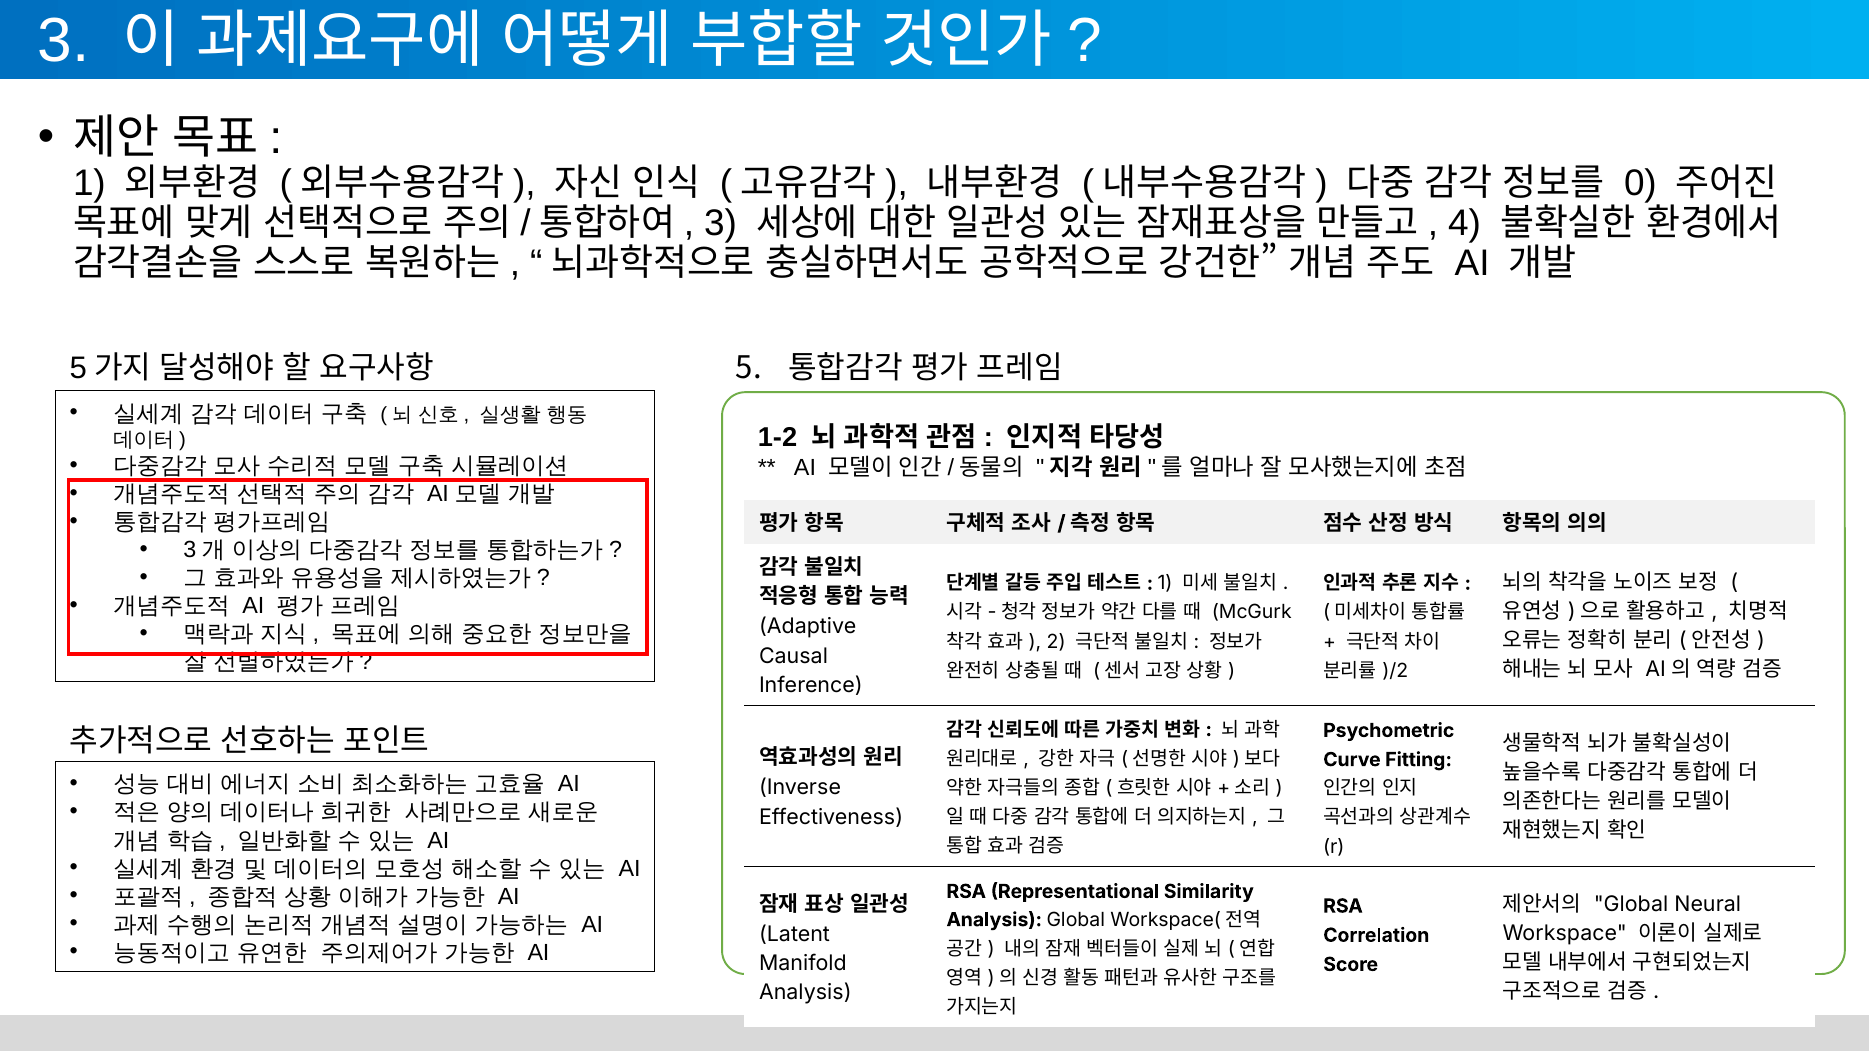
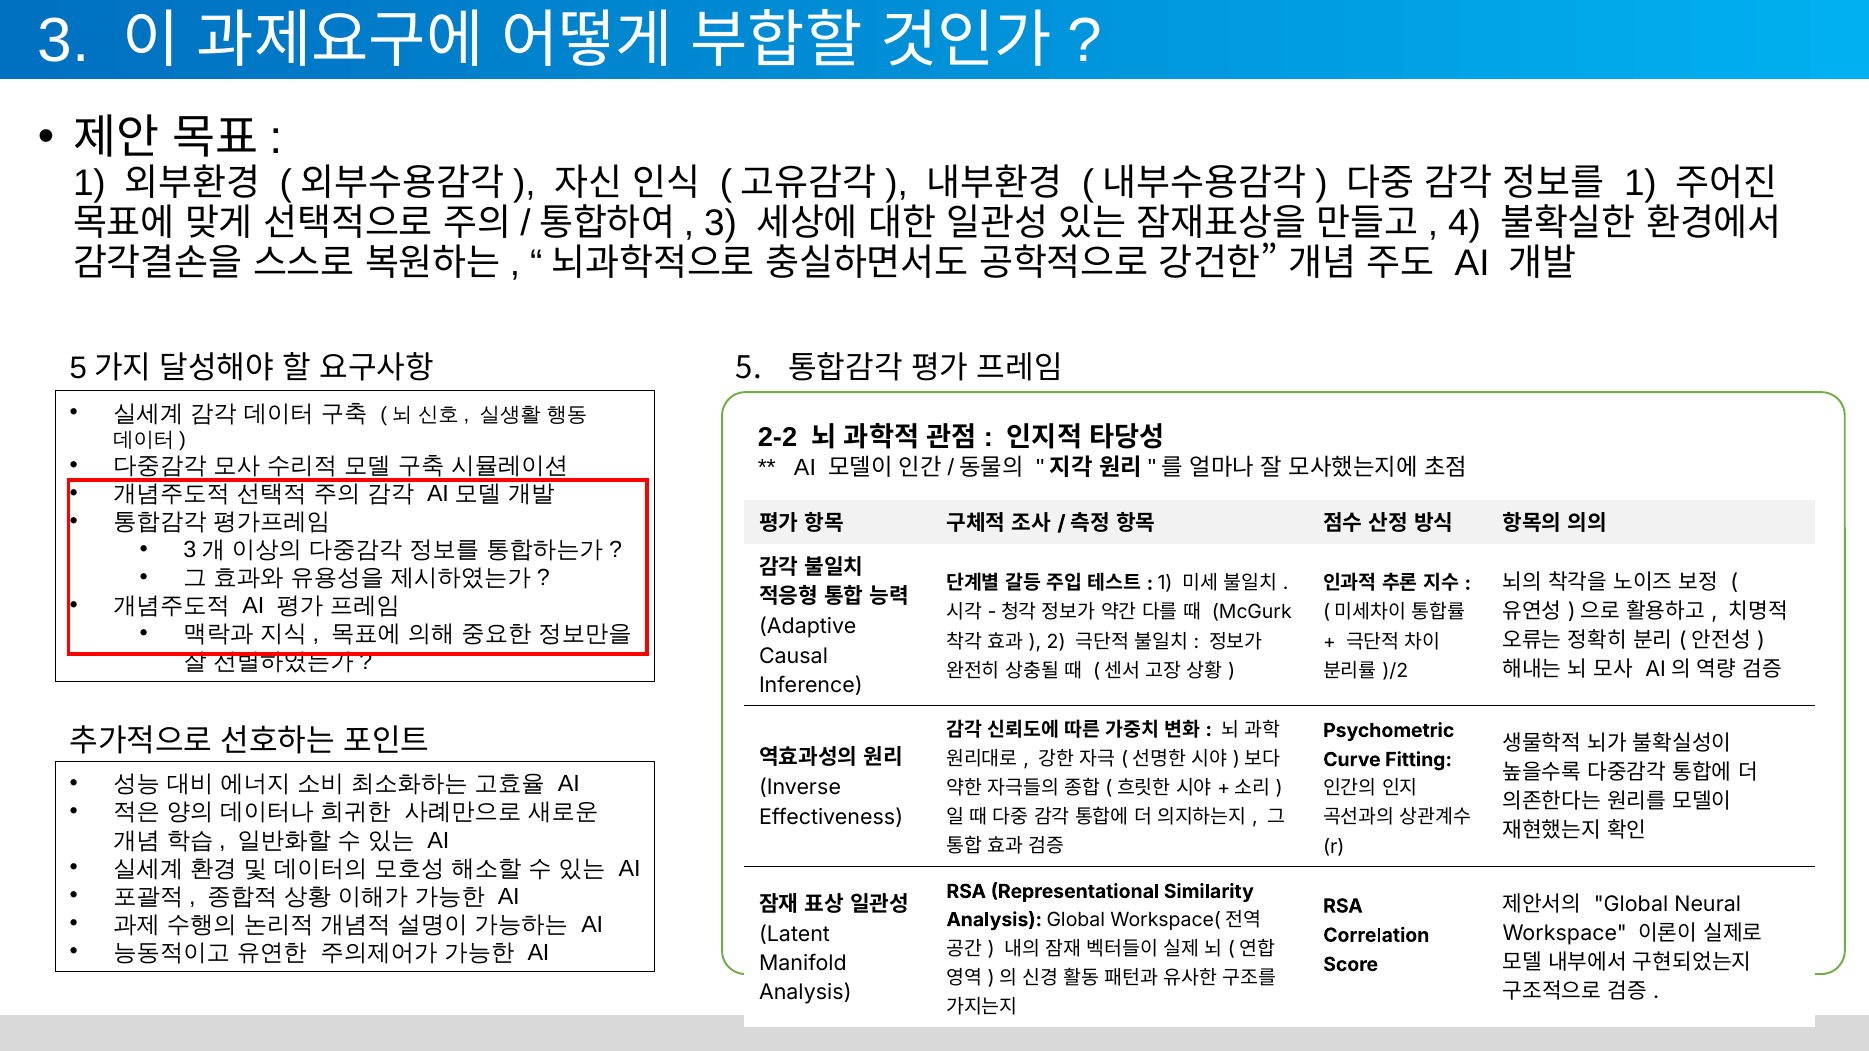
0: 0 -> 1 (1640, 183)
1-2: 1-2 -> 2-2 (777, 438)
